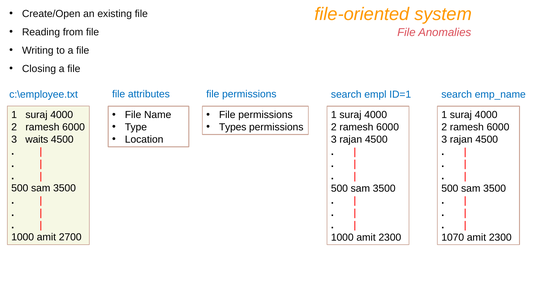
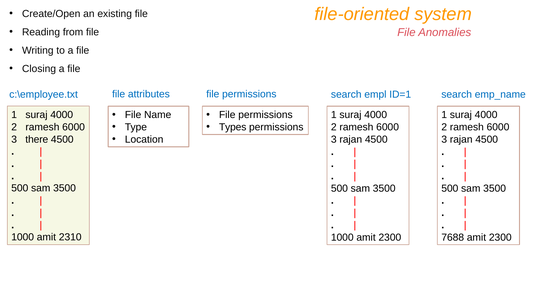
waits: waits -> there (37, 139)
2700: 2700 -> 2310 (70, 237)
1070: 1070 -> 7688 (453, 237)
